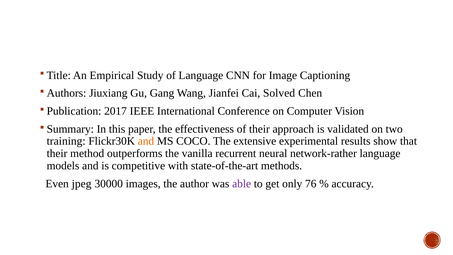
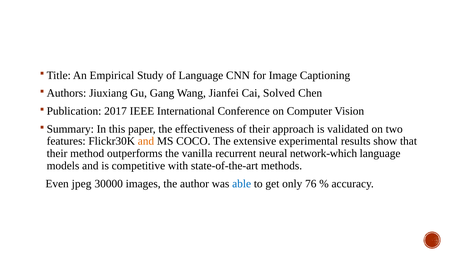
training: training -> features (66, 141)
network-rather: network-rather -> network-which (324, 153)
able colour: purple -> blue (242, 183)
